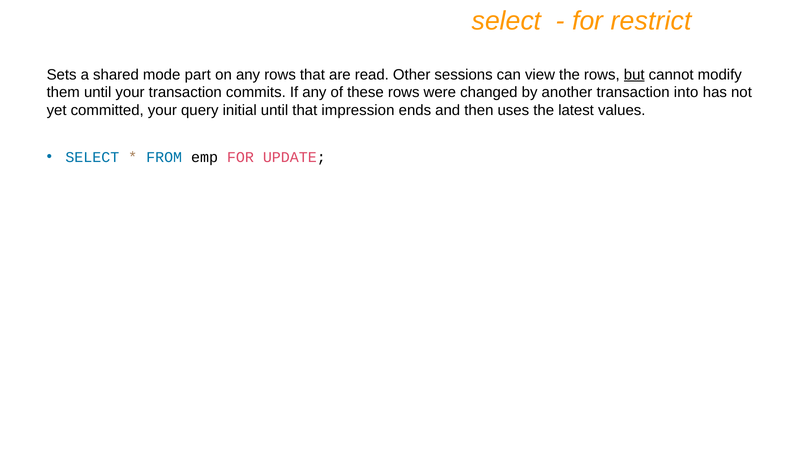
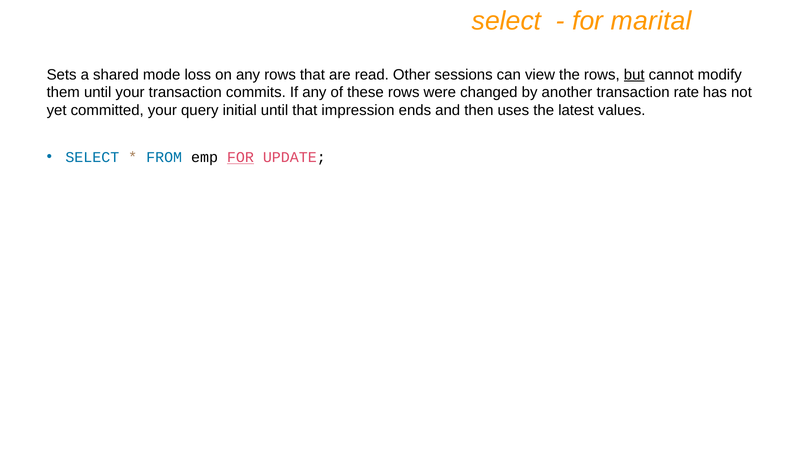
restrict: restrict -> marital (651, 21)
part: part -> loss (198, 75)
into: into -> rate (686, 92)
FOR underline: none -> present (240, 157)
